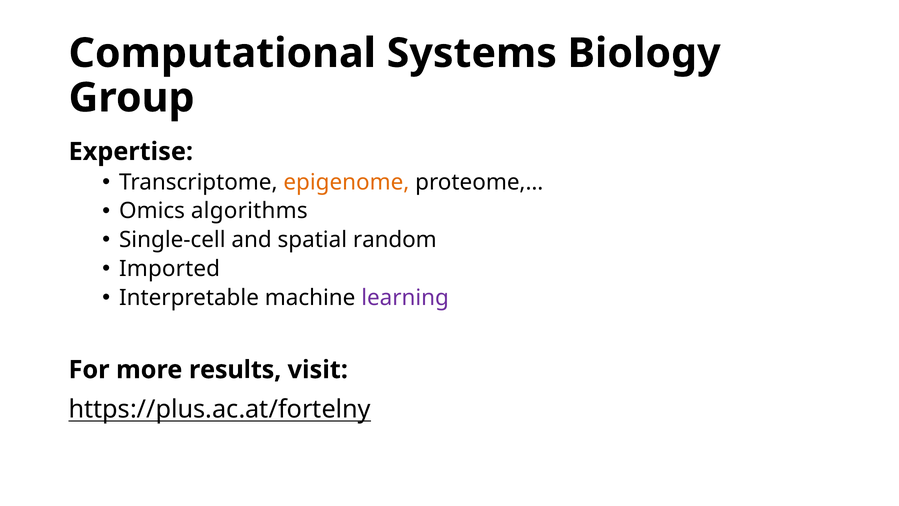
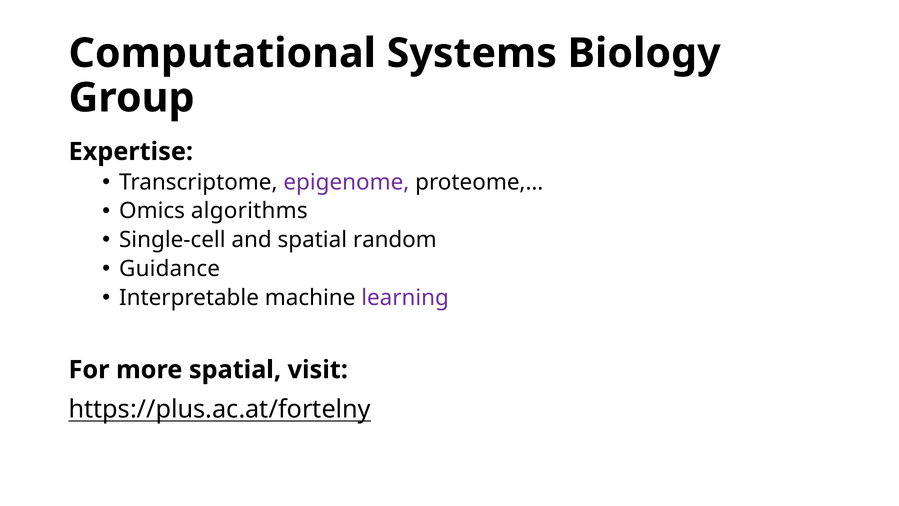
epigenome colour: orange -> purple (346, 182)
Imported: Imported -> Guidance (170, 269)
more results: results -> spatial (235, 370)
